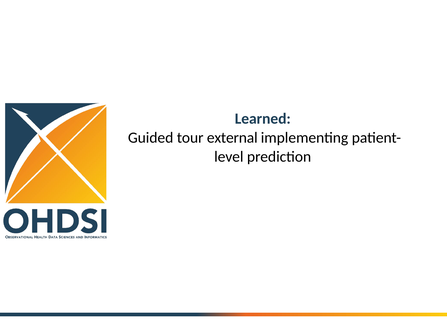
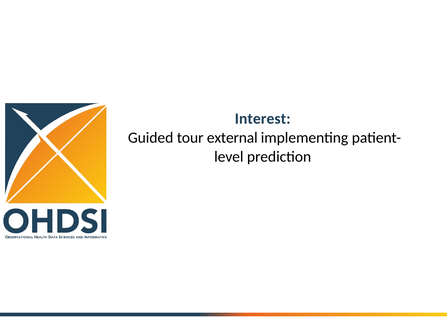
Learned: Learned -> Interest (263, 119)
